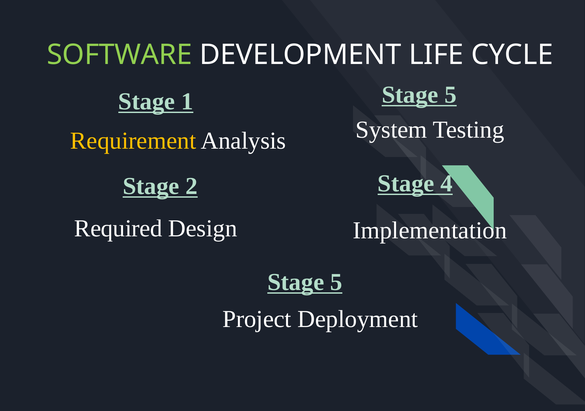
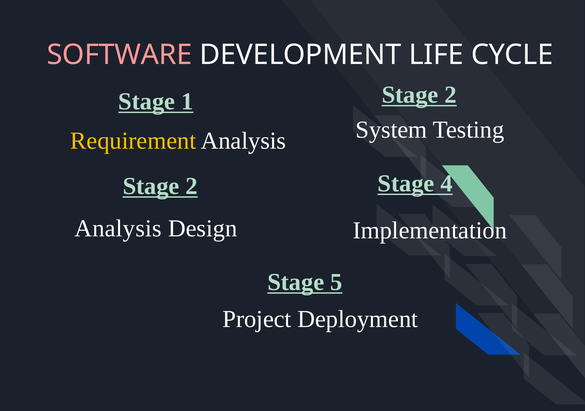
SOFTWARE colour: light green -> pink (120, 55)
1 Stage 5: 5 -> 2 (451, 95)
Required: Required -> Analysis (118, 228)
